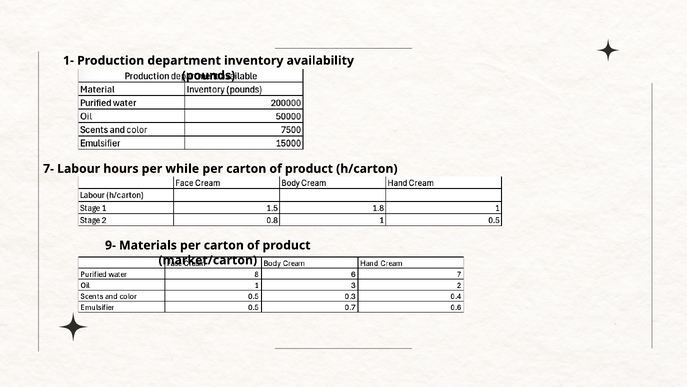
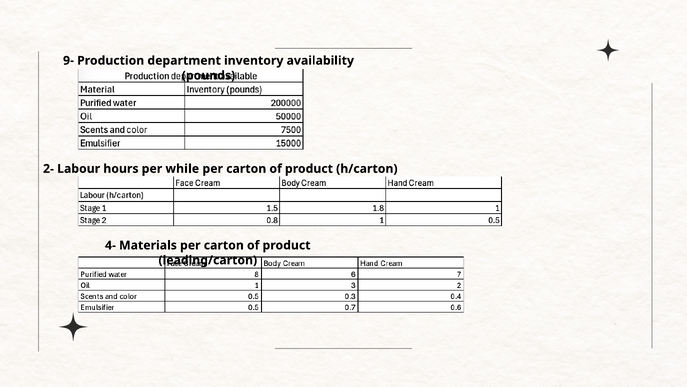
1-: 1- -> 9- (68, 61)
7-: 7- -> 2- (49, 169)
9-: 9- -> 4- (110, 245)
market/carton: market/carton -> leading/carton (208, 260)
